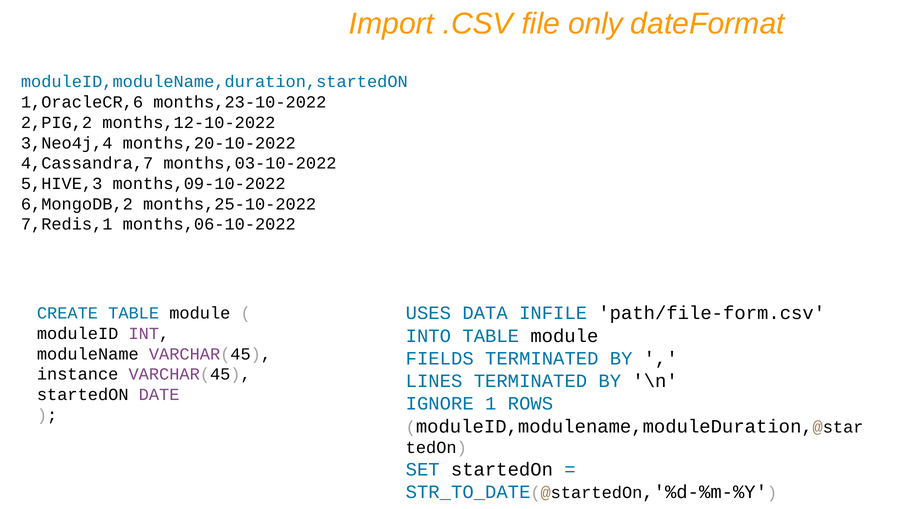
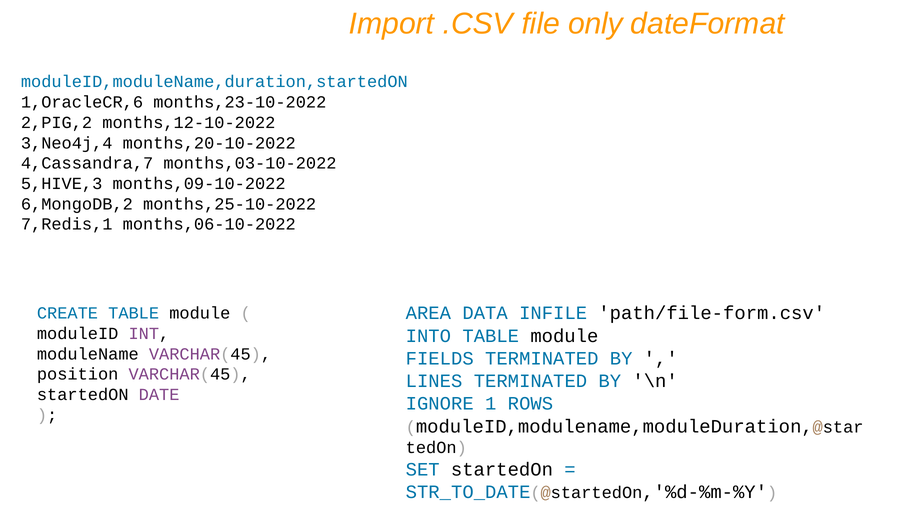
USES: USES -> AREA (428, 313)
instance: instance -> position (78, 374)
